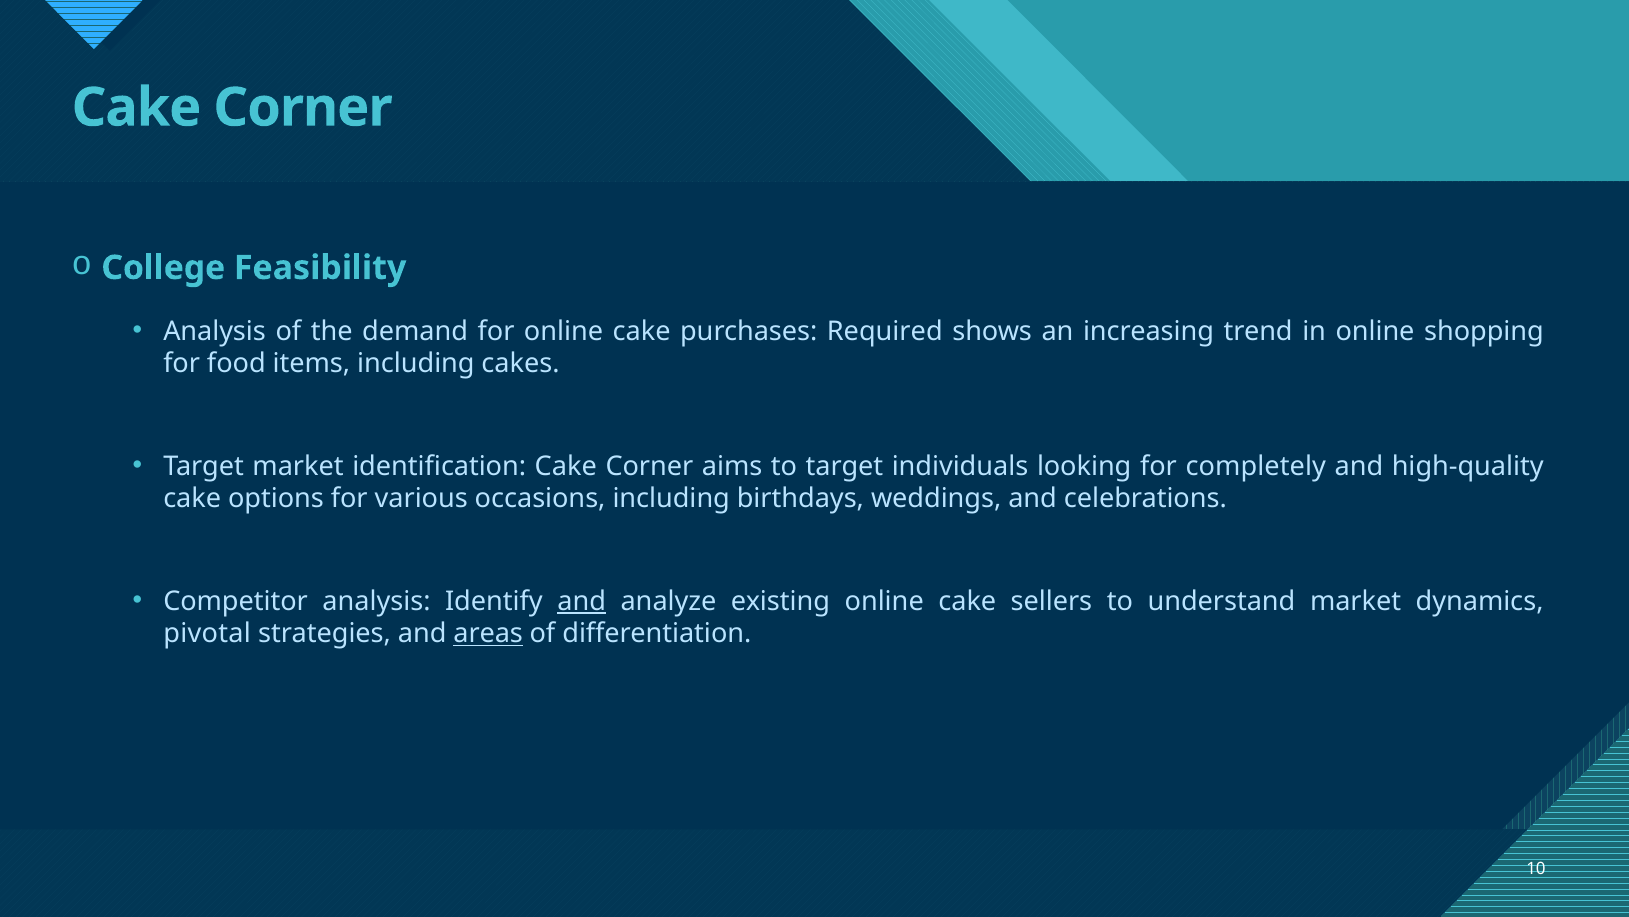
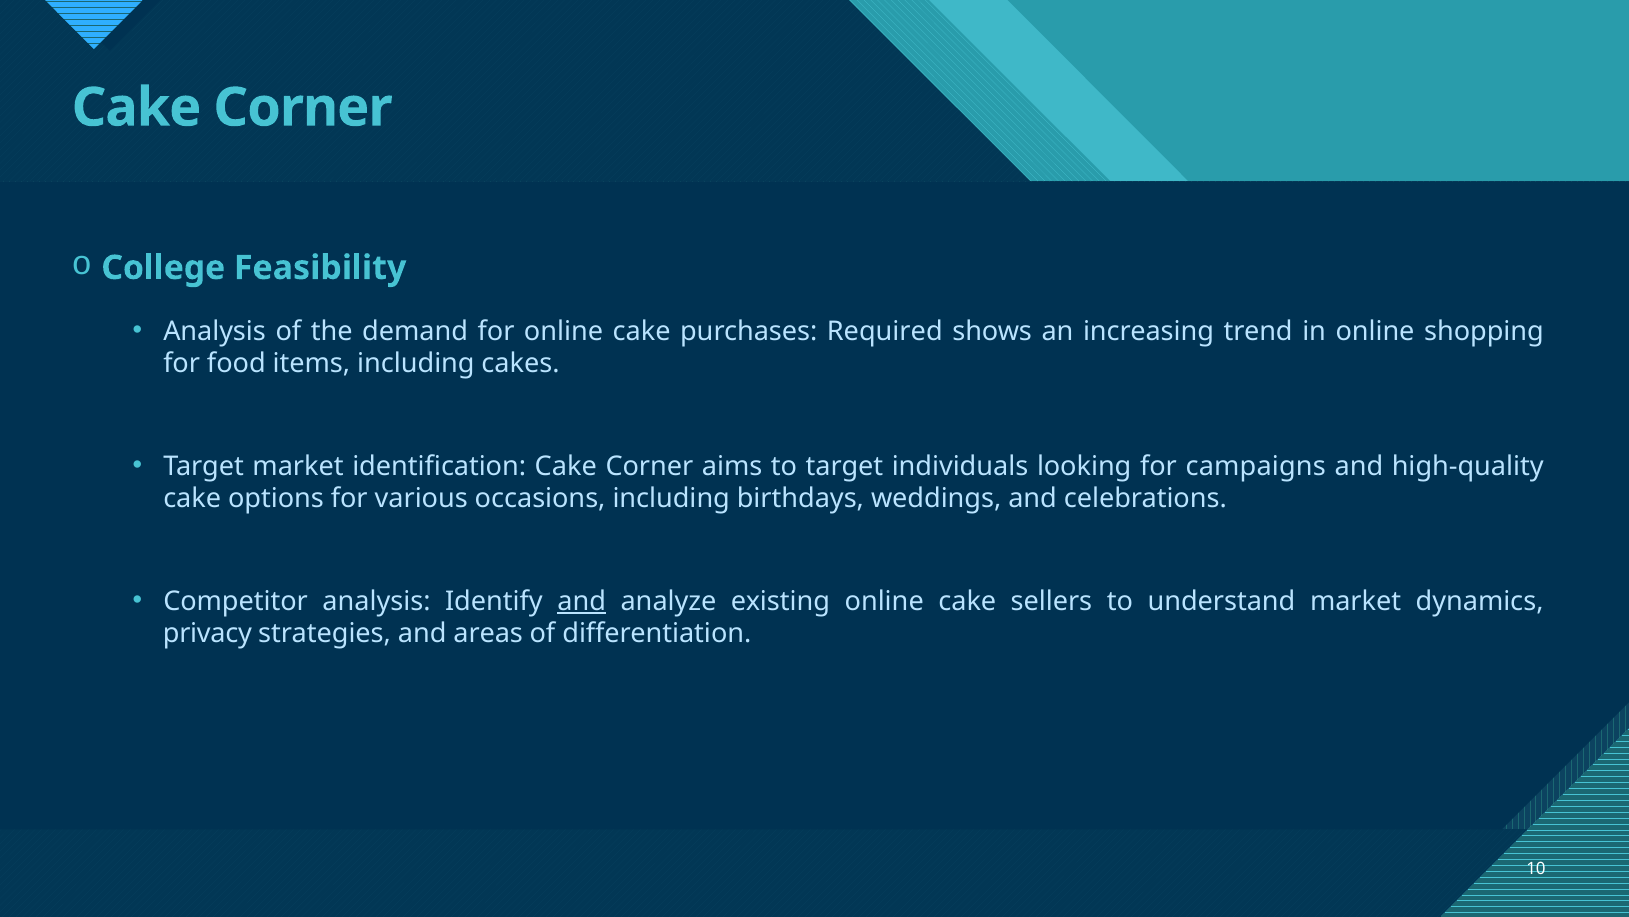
completely: completely -> campaigns (1256, 466)
pivotal: pivotal -> privacy (207, 633)
areas underline: present -> none (488, 633)
